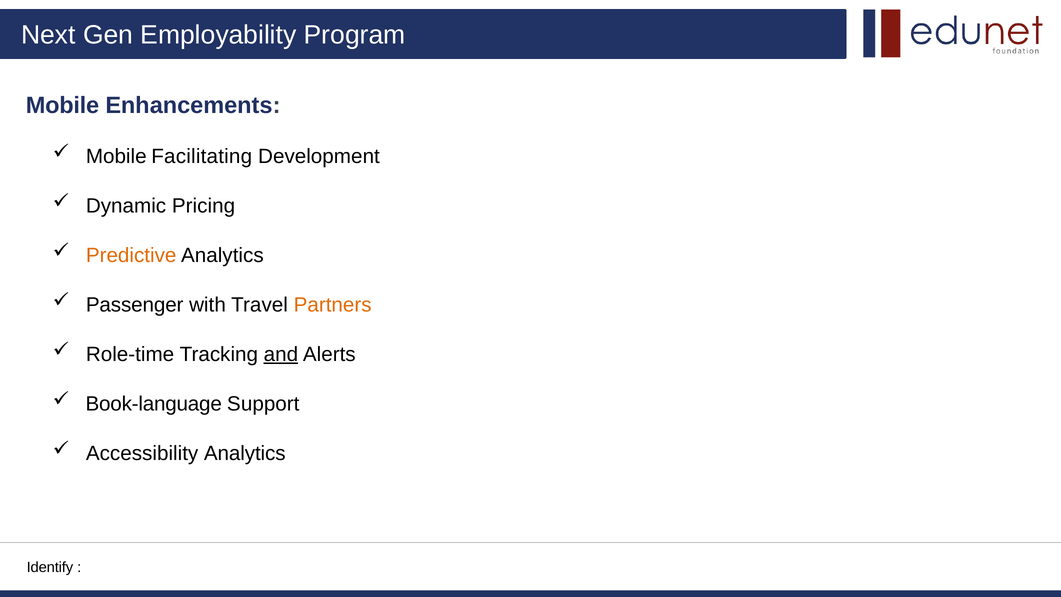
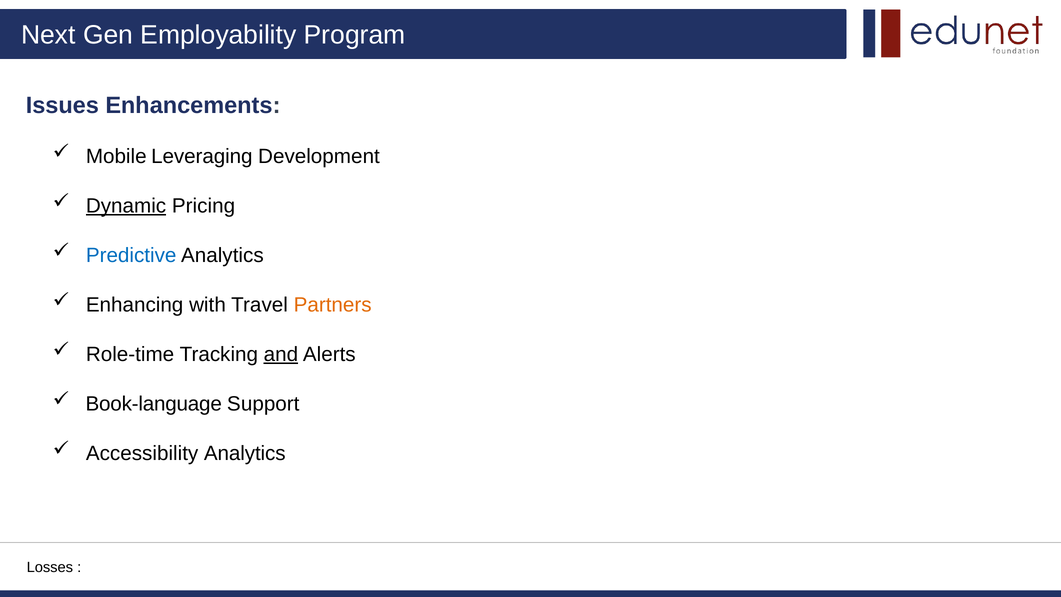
Mobile: Mobile -> Issues (62, 106)
Facilitating: Facilitating -> Leveraging (202, 156)
Dynamic underline: none -> present (126, 206)
Predictive colour: orange -> blue (131, 255)
Passenger: Passenger -> Enhancing (135, 305)
Identify: Identify -> Losses (50, 567)
